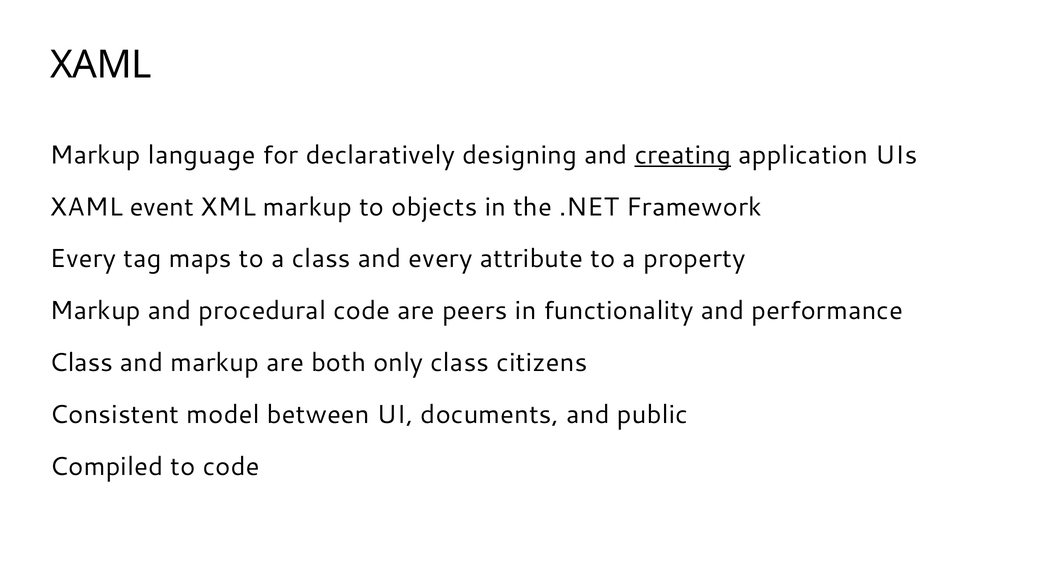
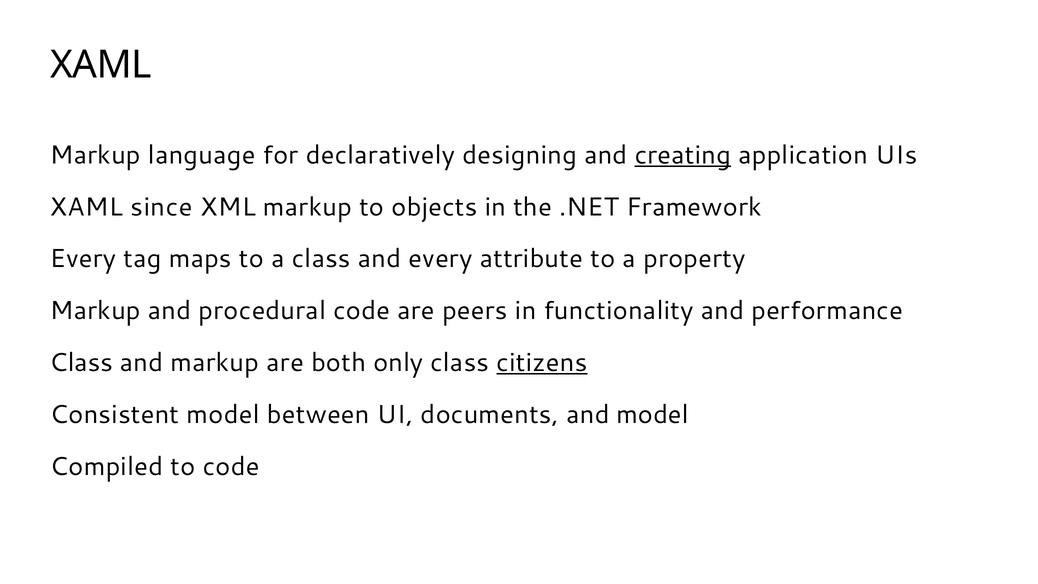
event: event -> since (161, 207)
citizens underline: none -> present (542, 363)
and public: public -> model (652, 415)
